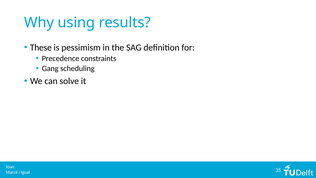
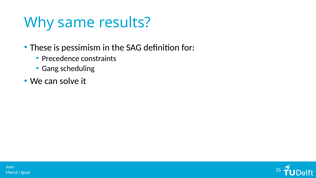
using: using -> same (76, 23)
